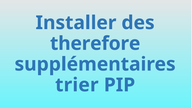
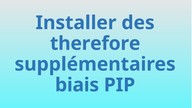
trier: trier -> biais (77, 85)
